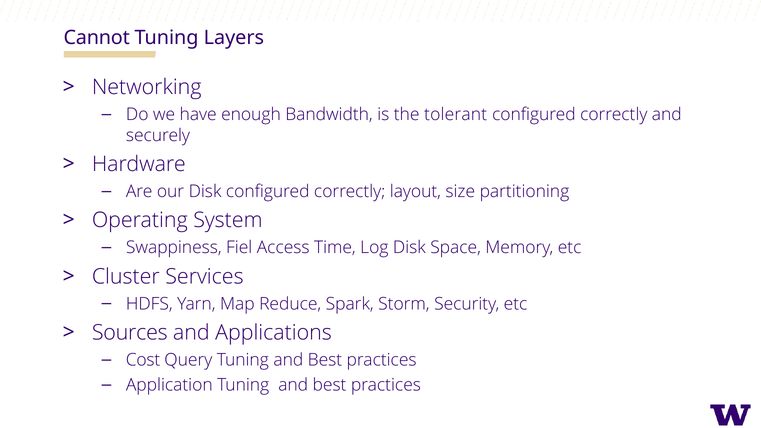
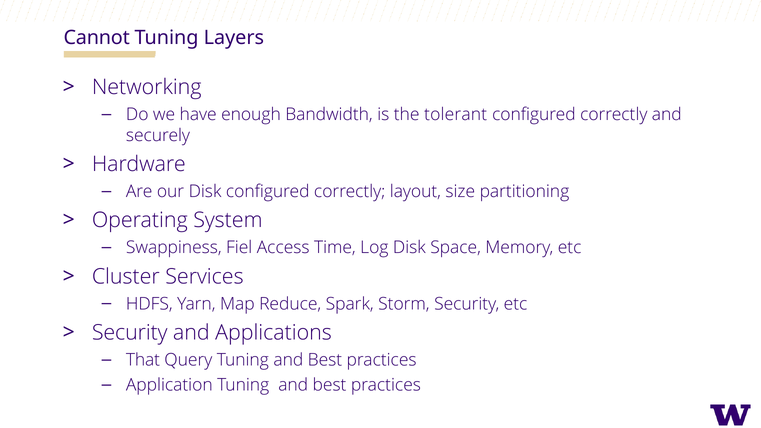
Sources: Sources -> Security (130, 333)
Cost: Cost -> That (143, 360)
